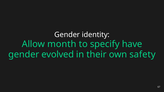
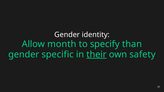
have: have -> than (132, 44)
evolved: evolved -> specific (58, 55)
their underline: none -> present (97, 55)
